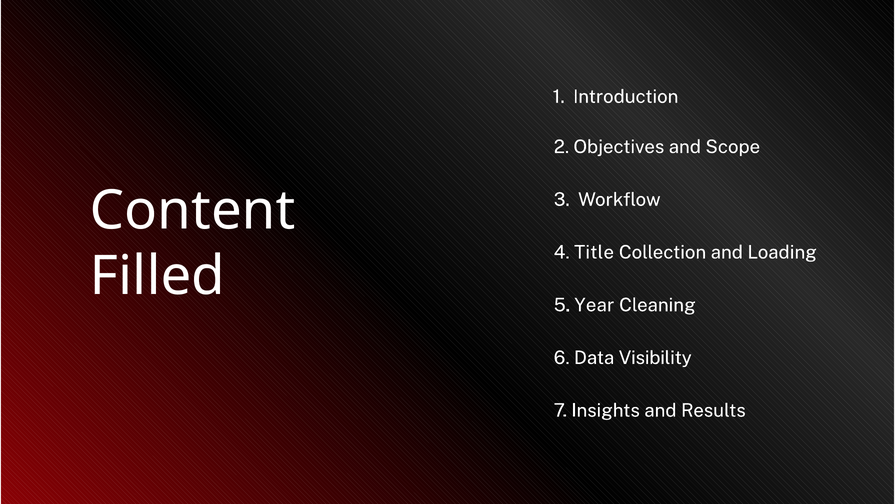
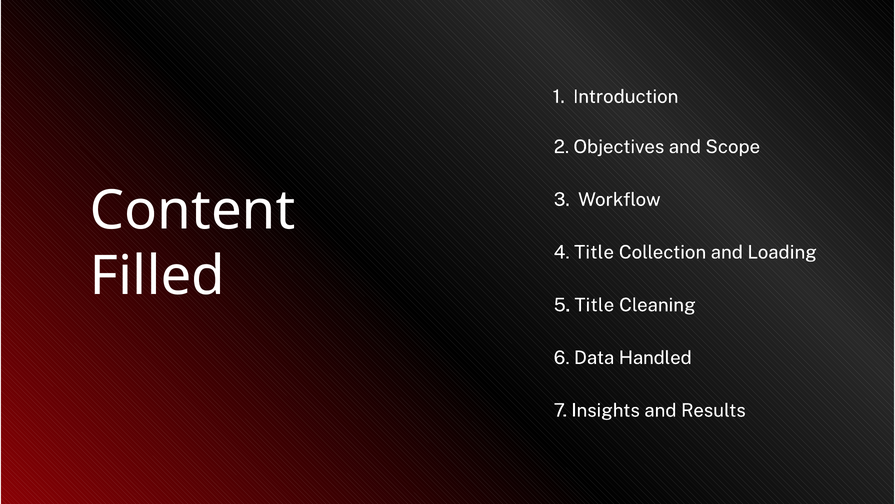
5 Year: Year -> Title (594, 305)
Visibility: Visibility -> Handled (655, 357)
